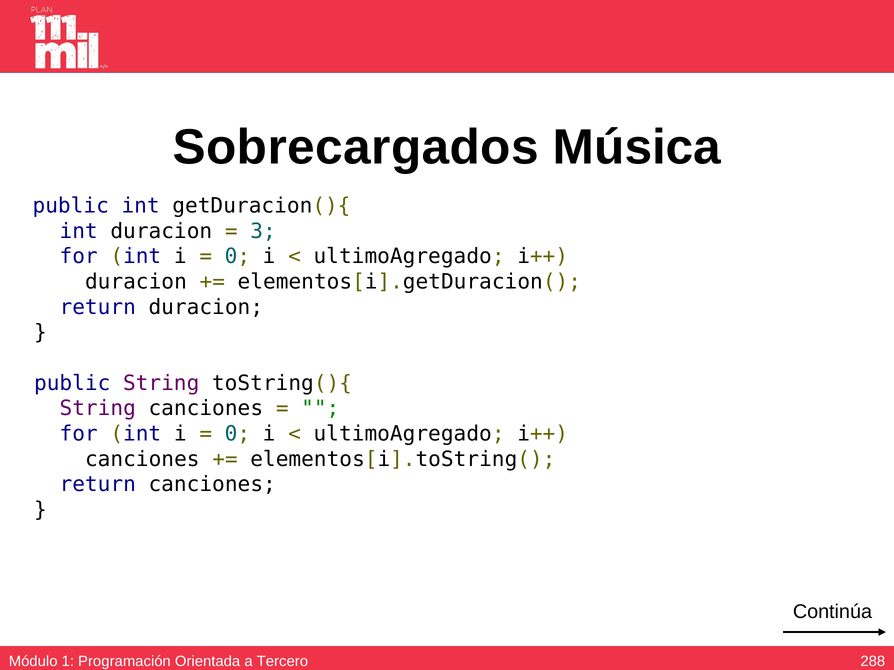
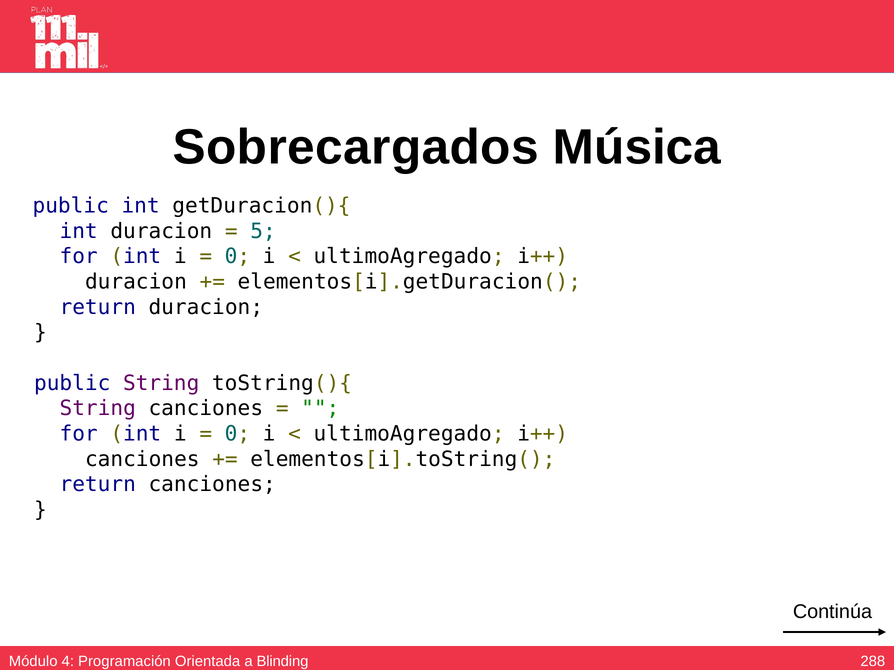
3: 3 -> 5 (263, 231)
1: 1 -> 4 (68, 662)
Tercero: Tercero -> Blinding (282, 662)
